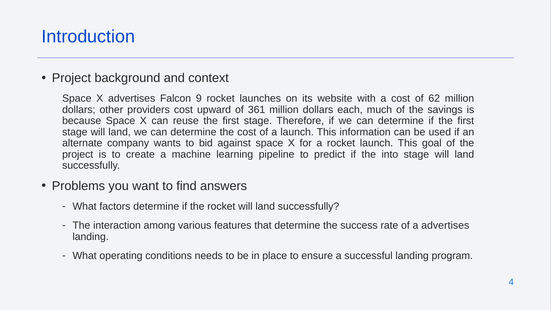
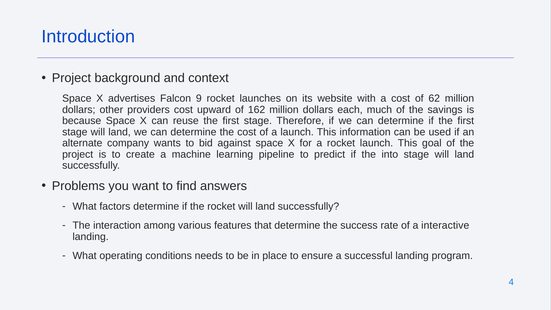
361: 361 -> 162 (257, 110)
a advertises: advertises -> interactive (445, 225)
